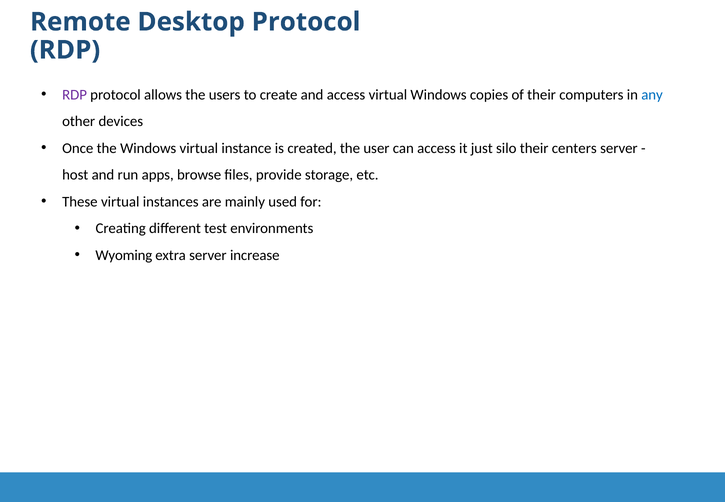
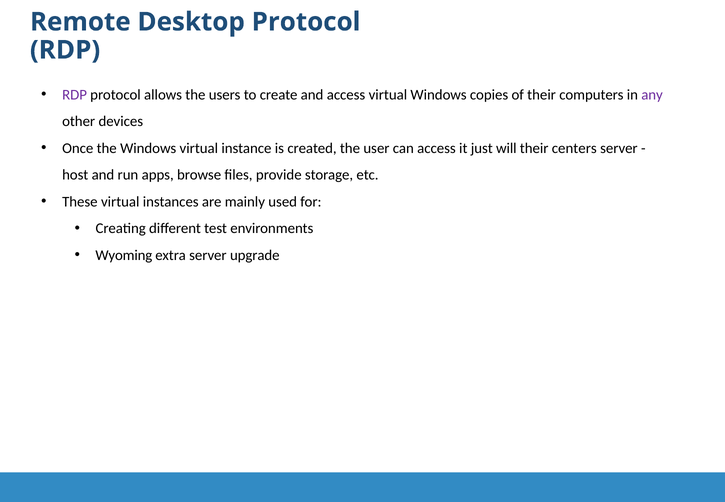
any colour: blue -> purple (652, 95)
silo: silo -> will (506, 148)
increase: increase -> upgrade (255, 255)
